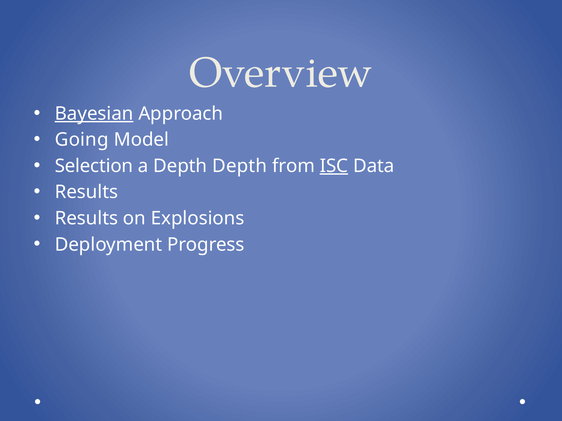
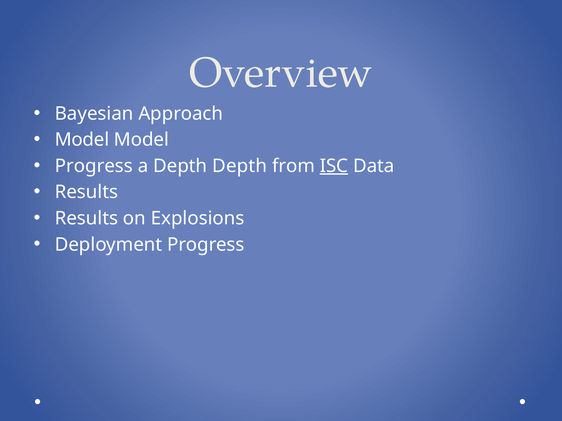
Bayesian underline: present -> none (94, 114)
Going: Going -> Model (82, 140)
Selection: Selection -> Progress (94, 166)
